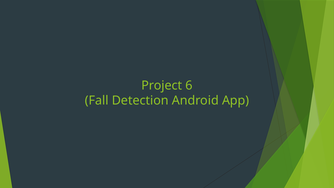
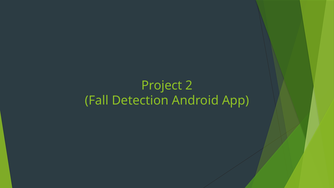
6: 6 -> 2 (189, 85)
